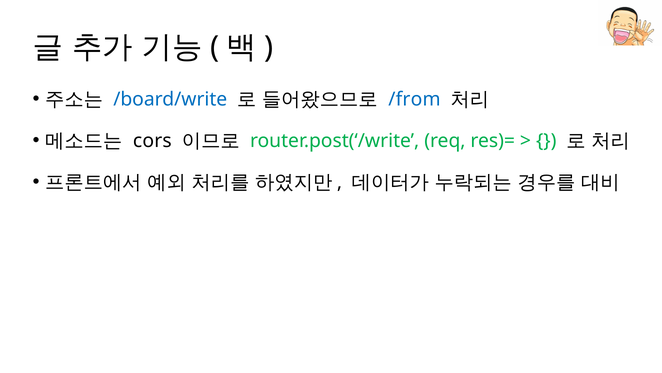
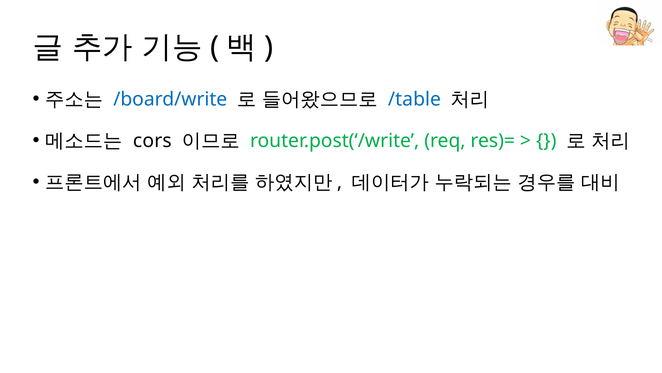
/from: /from -> /table (414, 99)
